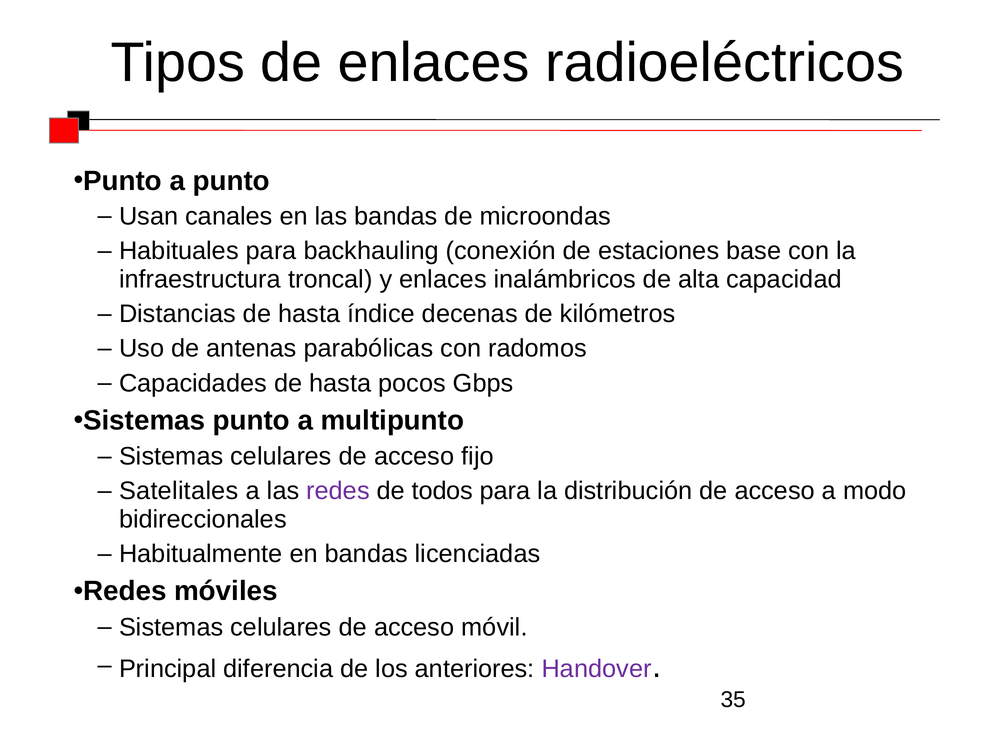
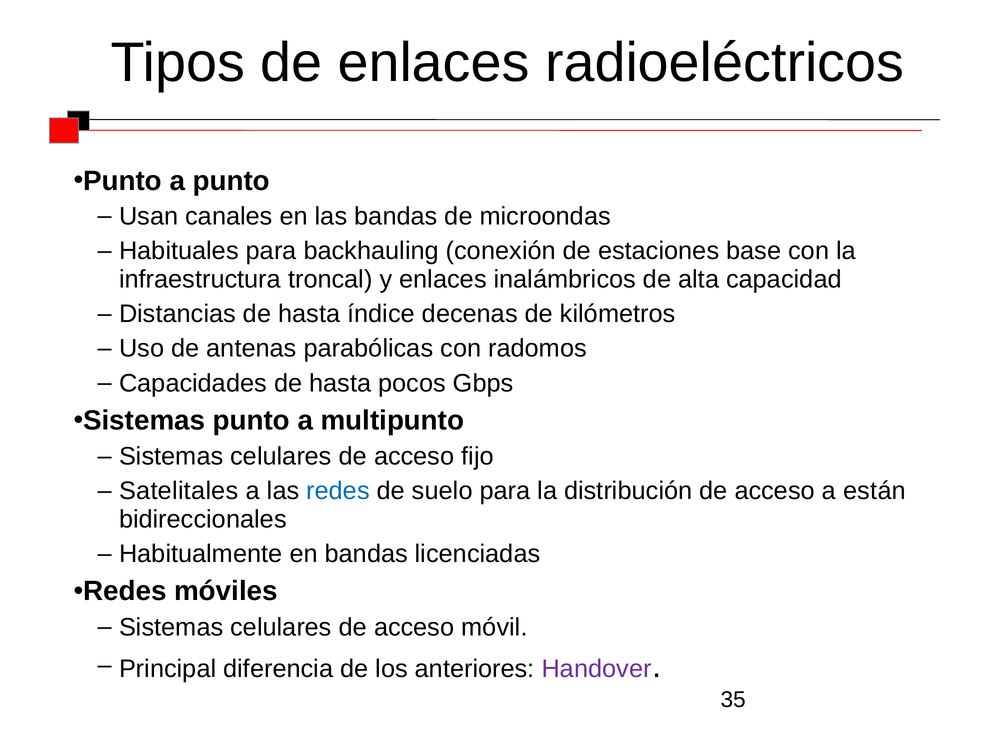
redes colour: purple -> blue (338, 491)
todos: todos -> suelo (442, 491)
modo: modo -> están (875, 491)
